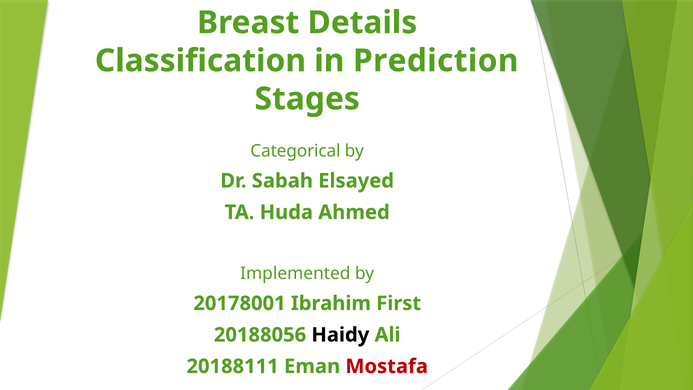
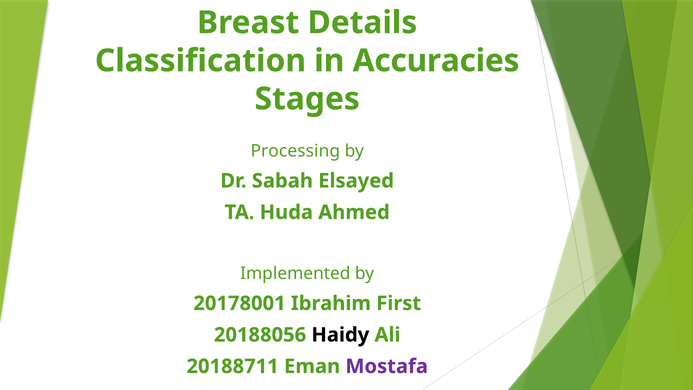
Prediction: Prediction -> Accuracies (436, 61)
Categorical: Categorical -> Processing (295, 151)
20188111: 20188111 -> 20188711 (233, 366)
Mostafa colour: red -> purple (387, 366)
